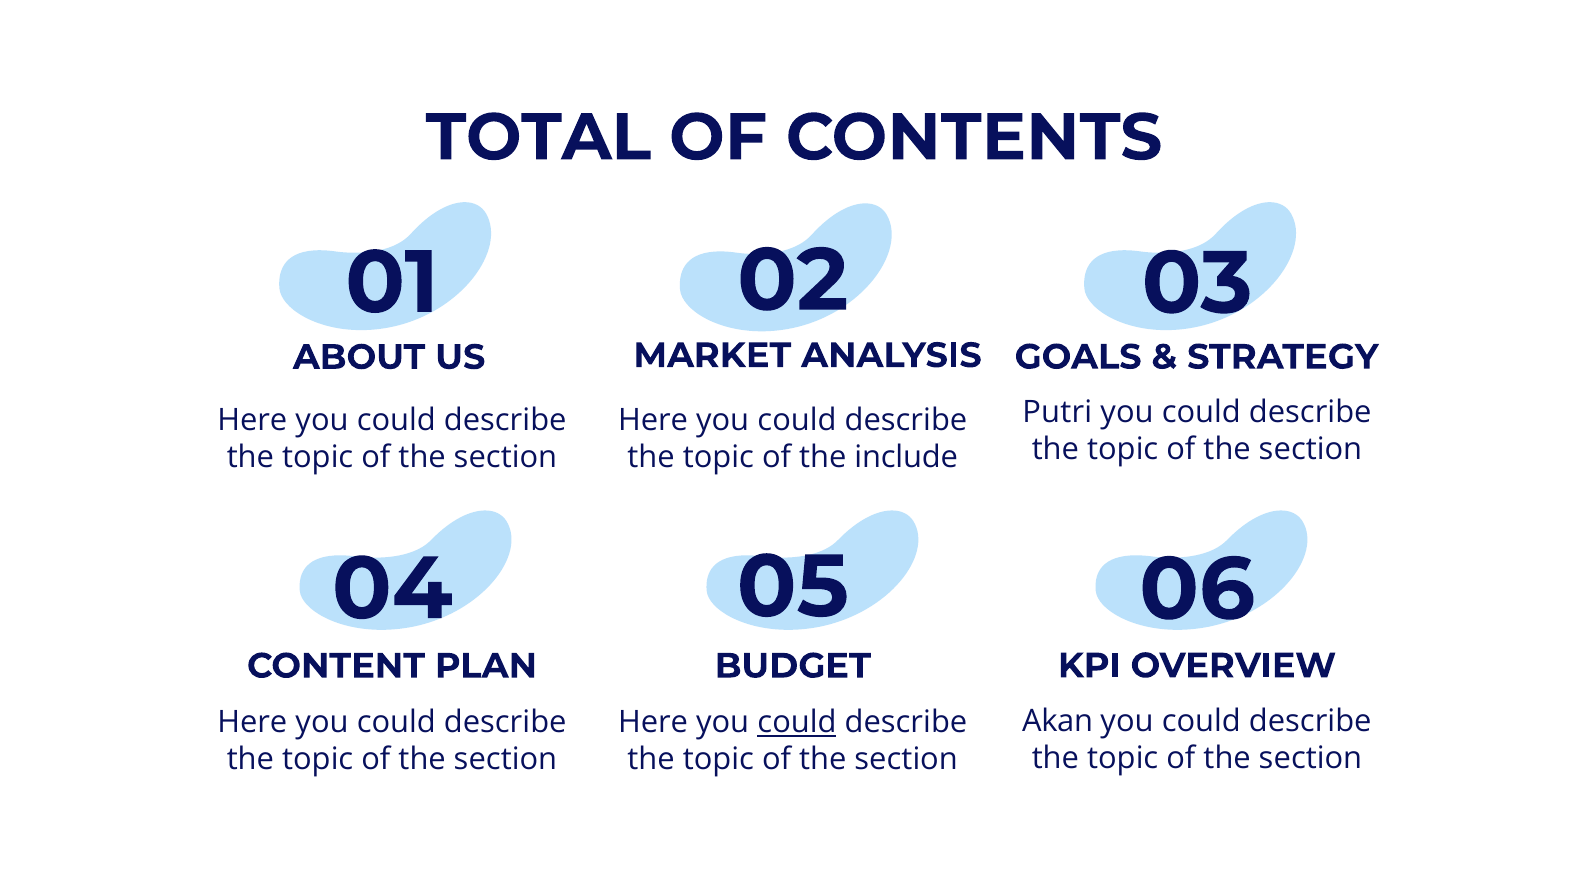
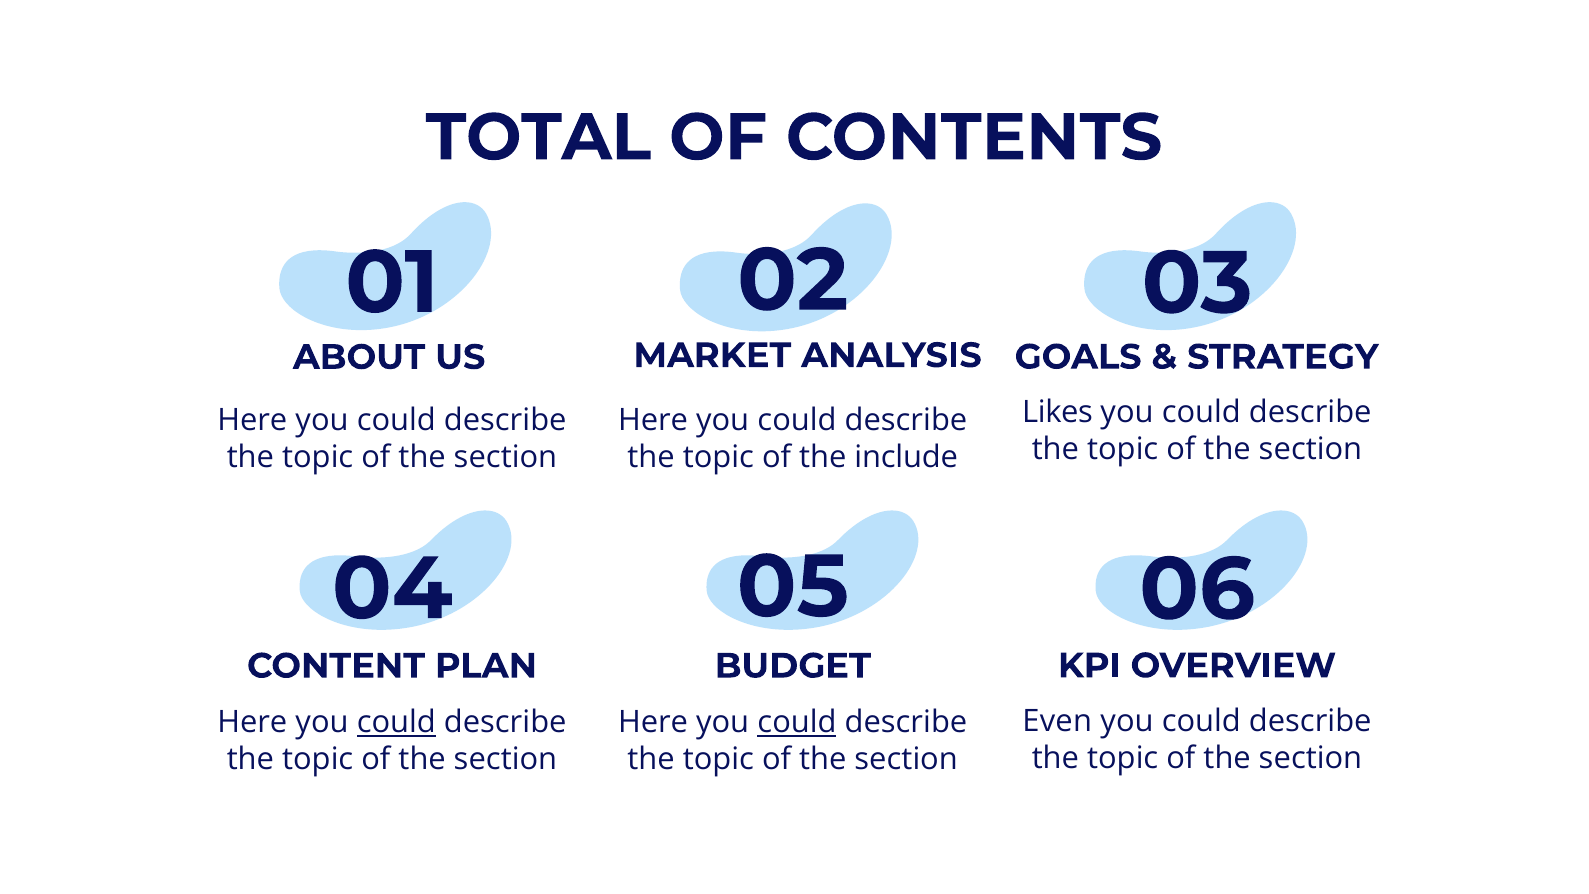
Putri: Putri -> Likes (1057, 412)
Akan: Akan -> Even (1057, 721)
could underline: none -> present (396, 722)
